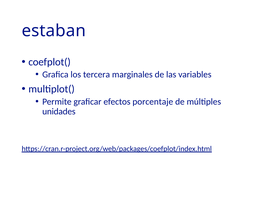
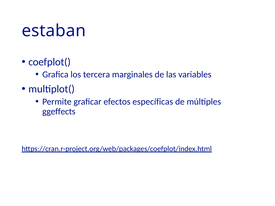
porcentaje: porcentaje -> específicas (153, 102)
unidades: unidades -> ggeffects (59, 112)
